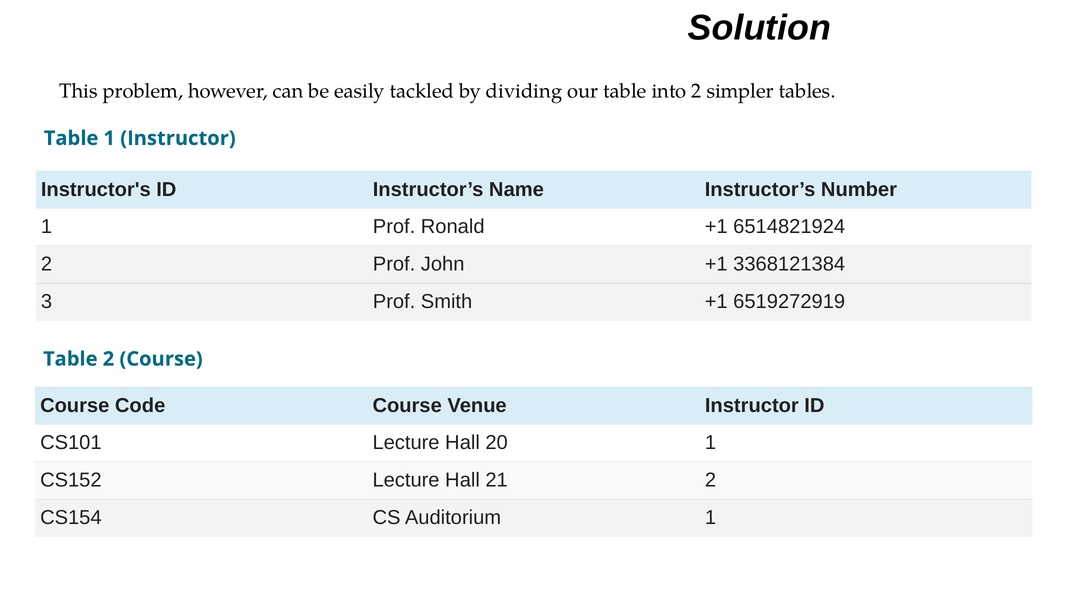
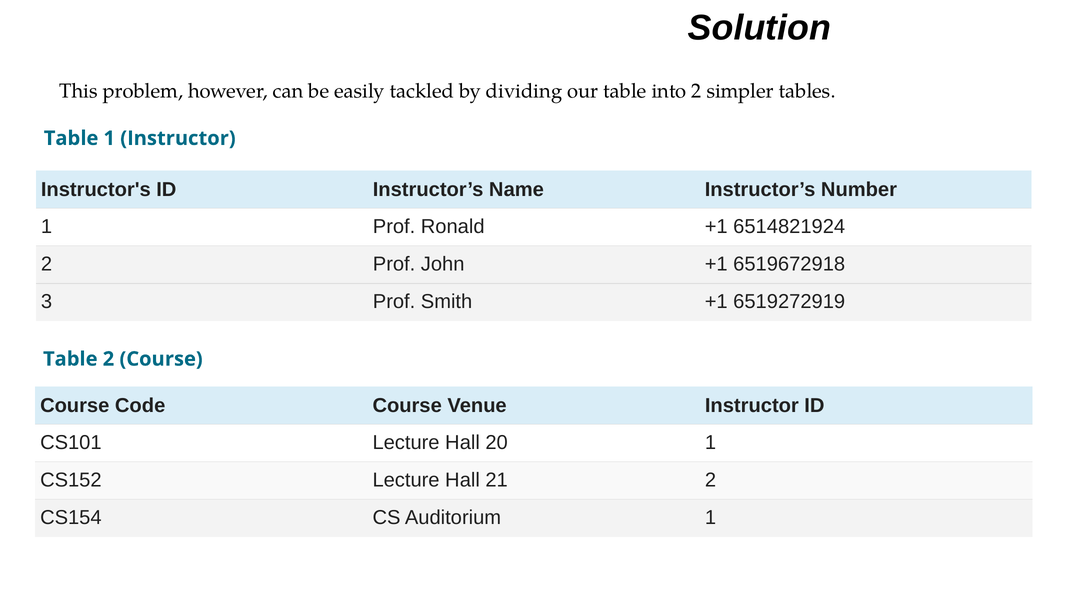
3368121384: 3368121384 -> 6519672918 (789, 264)
